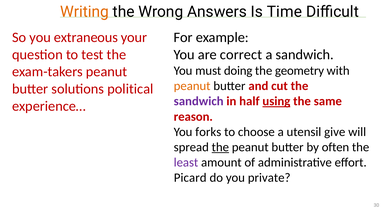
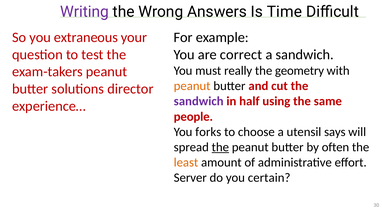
Writing colour: orange -> purple (85, 12)
doing: doing -> really (238, 71)
political: political -> director (130, 89)
using underline: present -> none (276, 101)
reason: reason -> people (193, 116)
give: give -> says (335, 132)
least colour: purple -> orange (186, 162)
Picard: Picard -> Server (190, 178)
private: private -> certain (269, 178)
